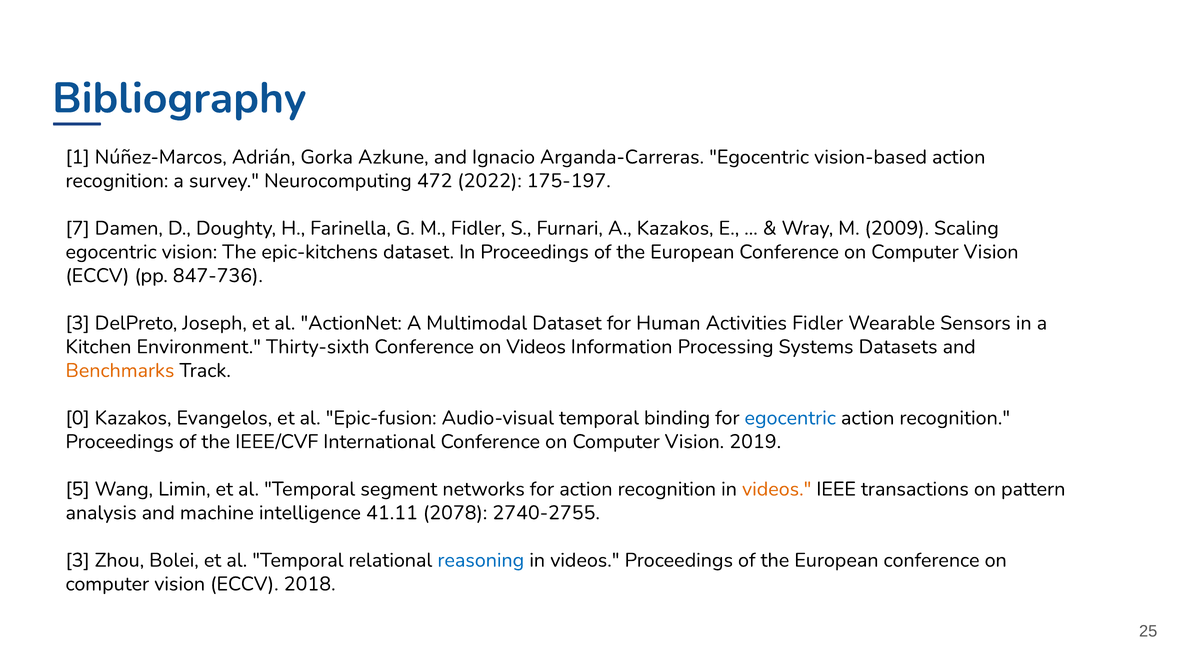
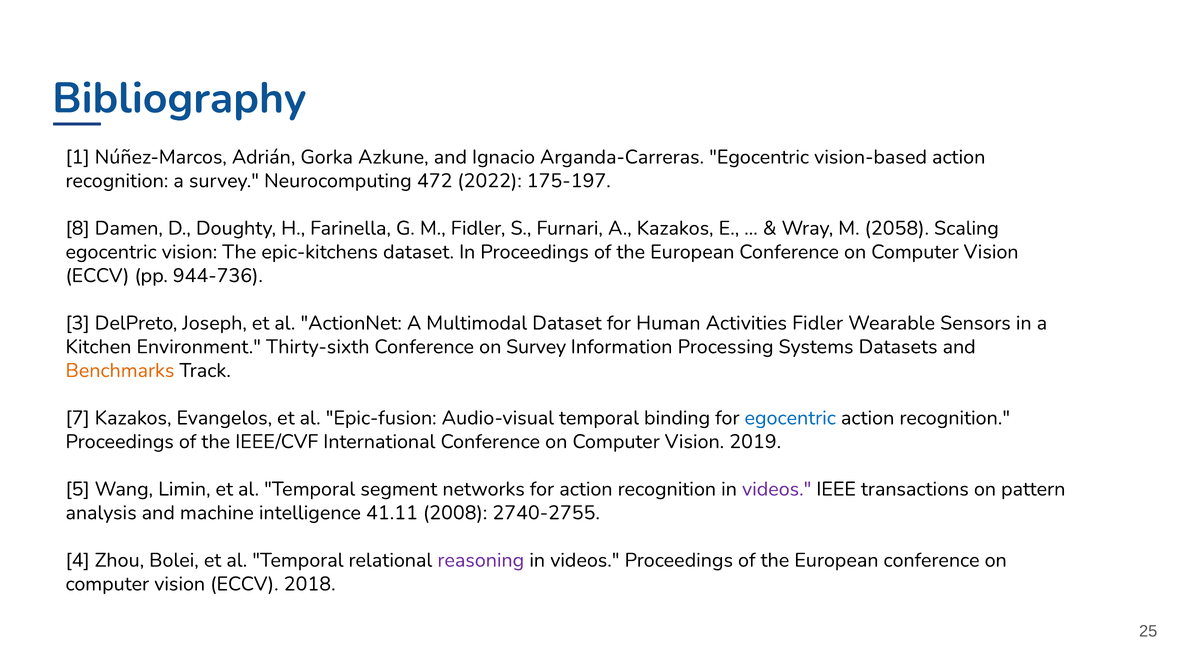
7: 7 -> 8 (78, 228)
2009: 2009 -> 2058 (897, 228)
847-736: 847-736 -> 944-736 (218, 275)
on Videos: Videos -> Survey (536, 347)
0: 0 -> 7 (78, 418)
videos colour: orange -> purple (777, 489)
2078: 2078 -> 2008 (455, 512)
3: 3 -> 4 (78, 560)
reasoning colour: blue -> purple (481, 560)
